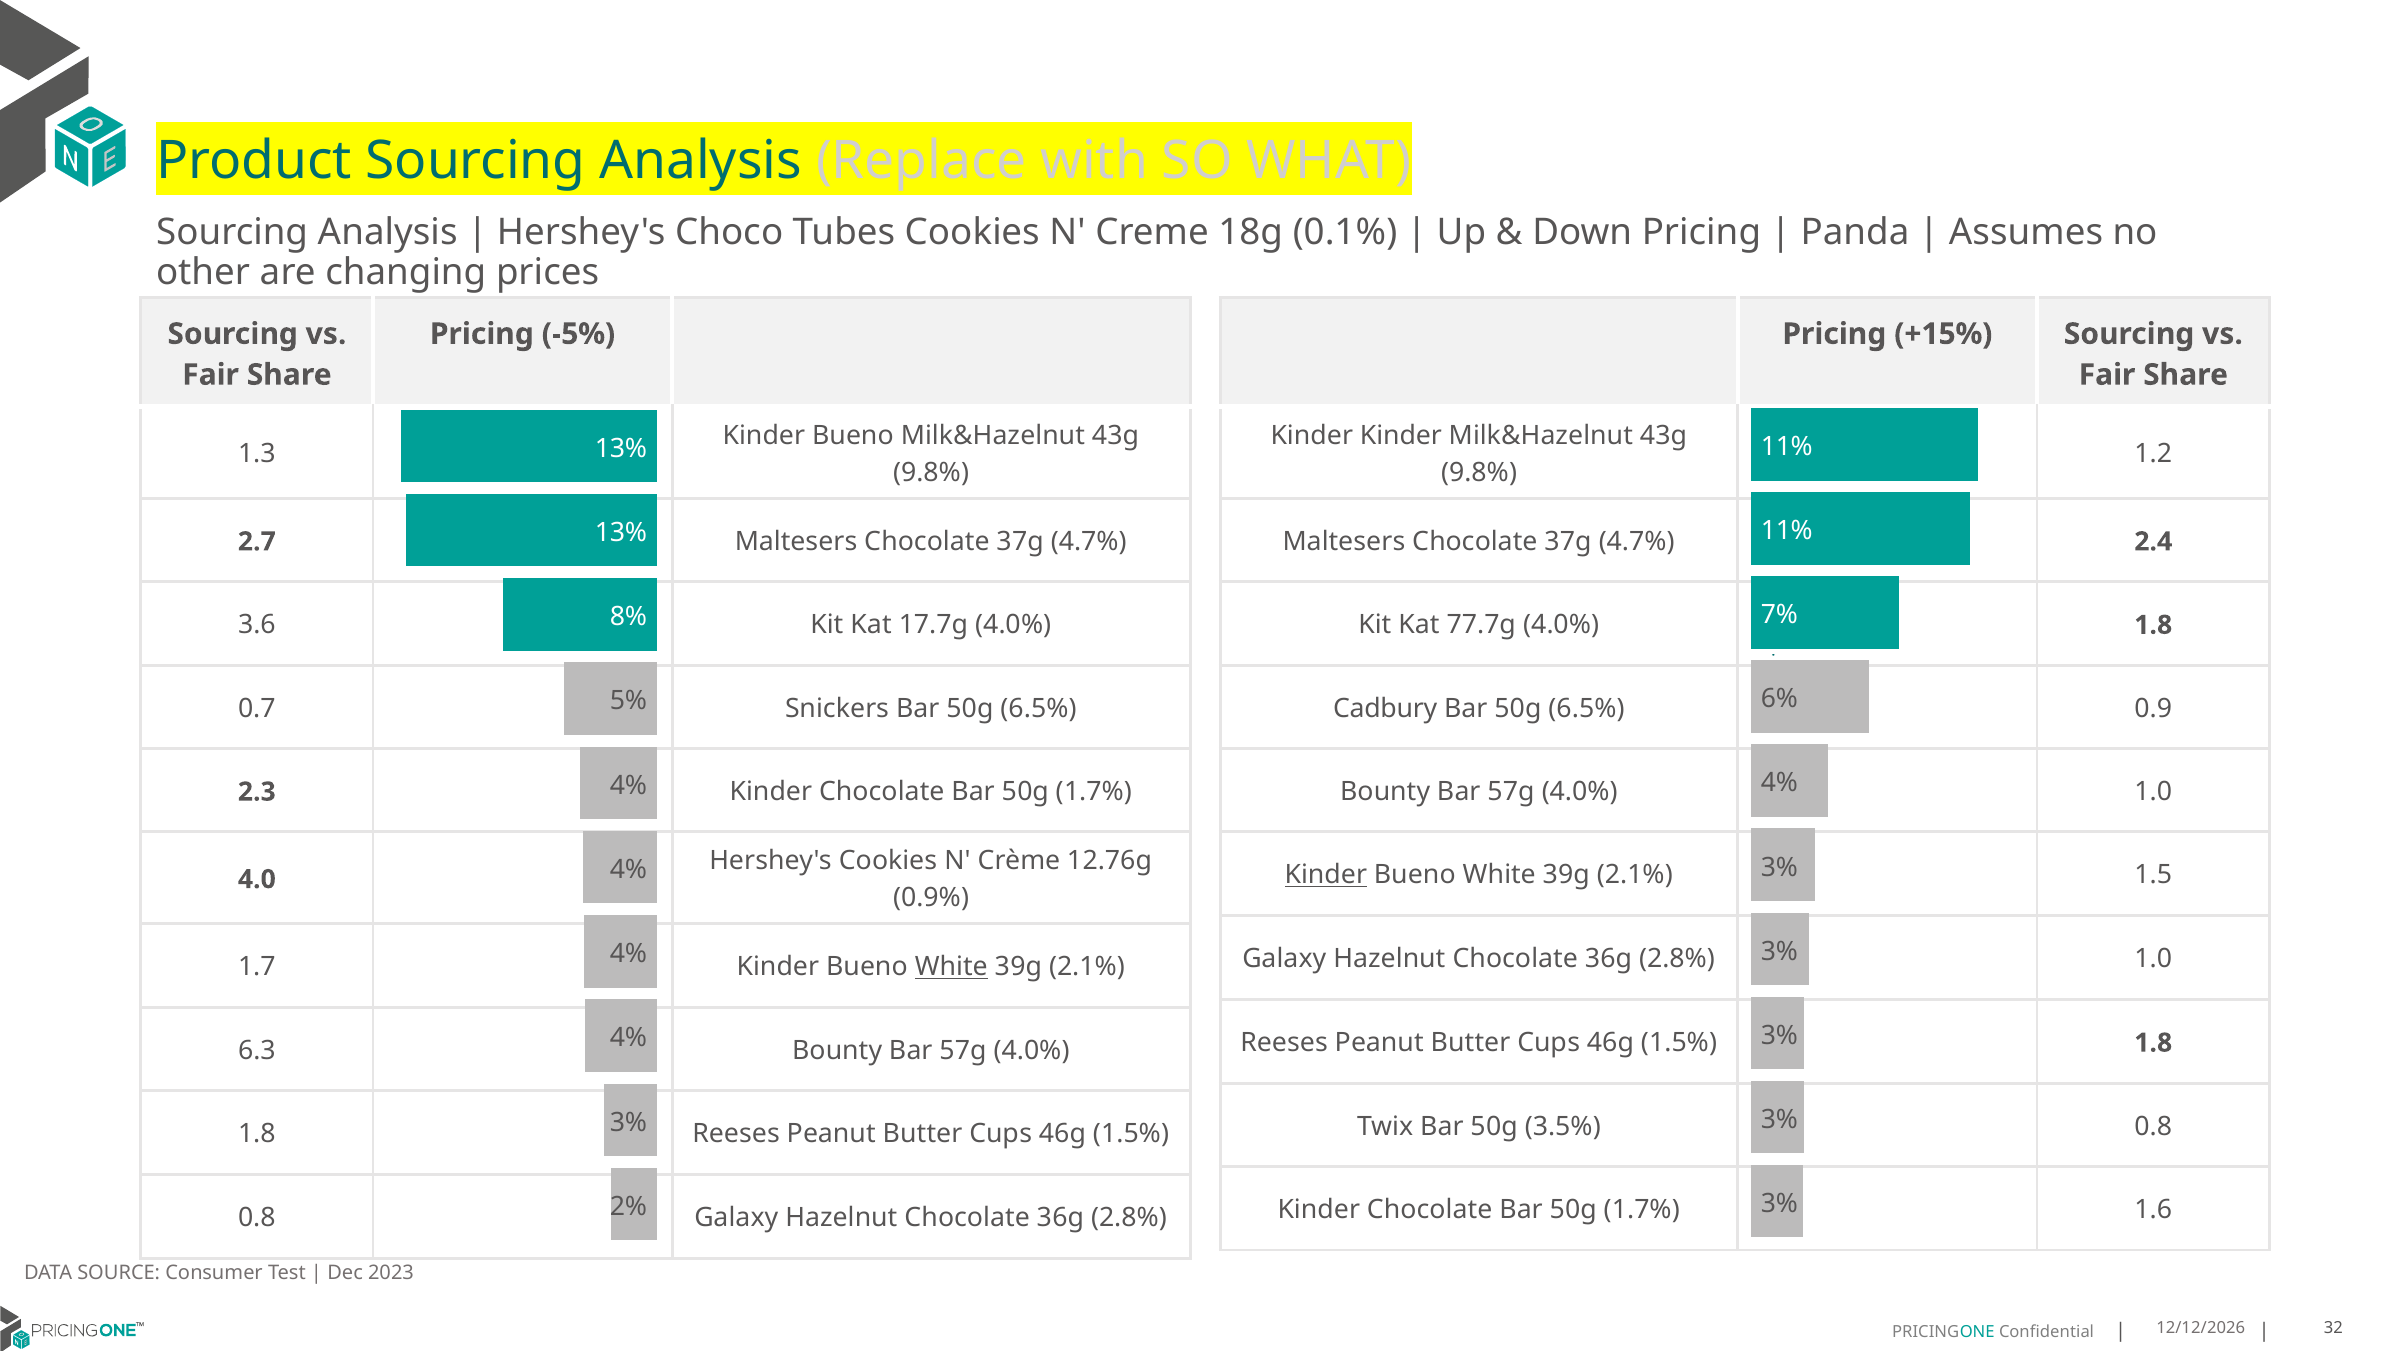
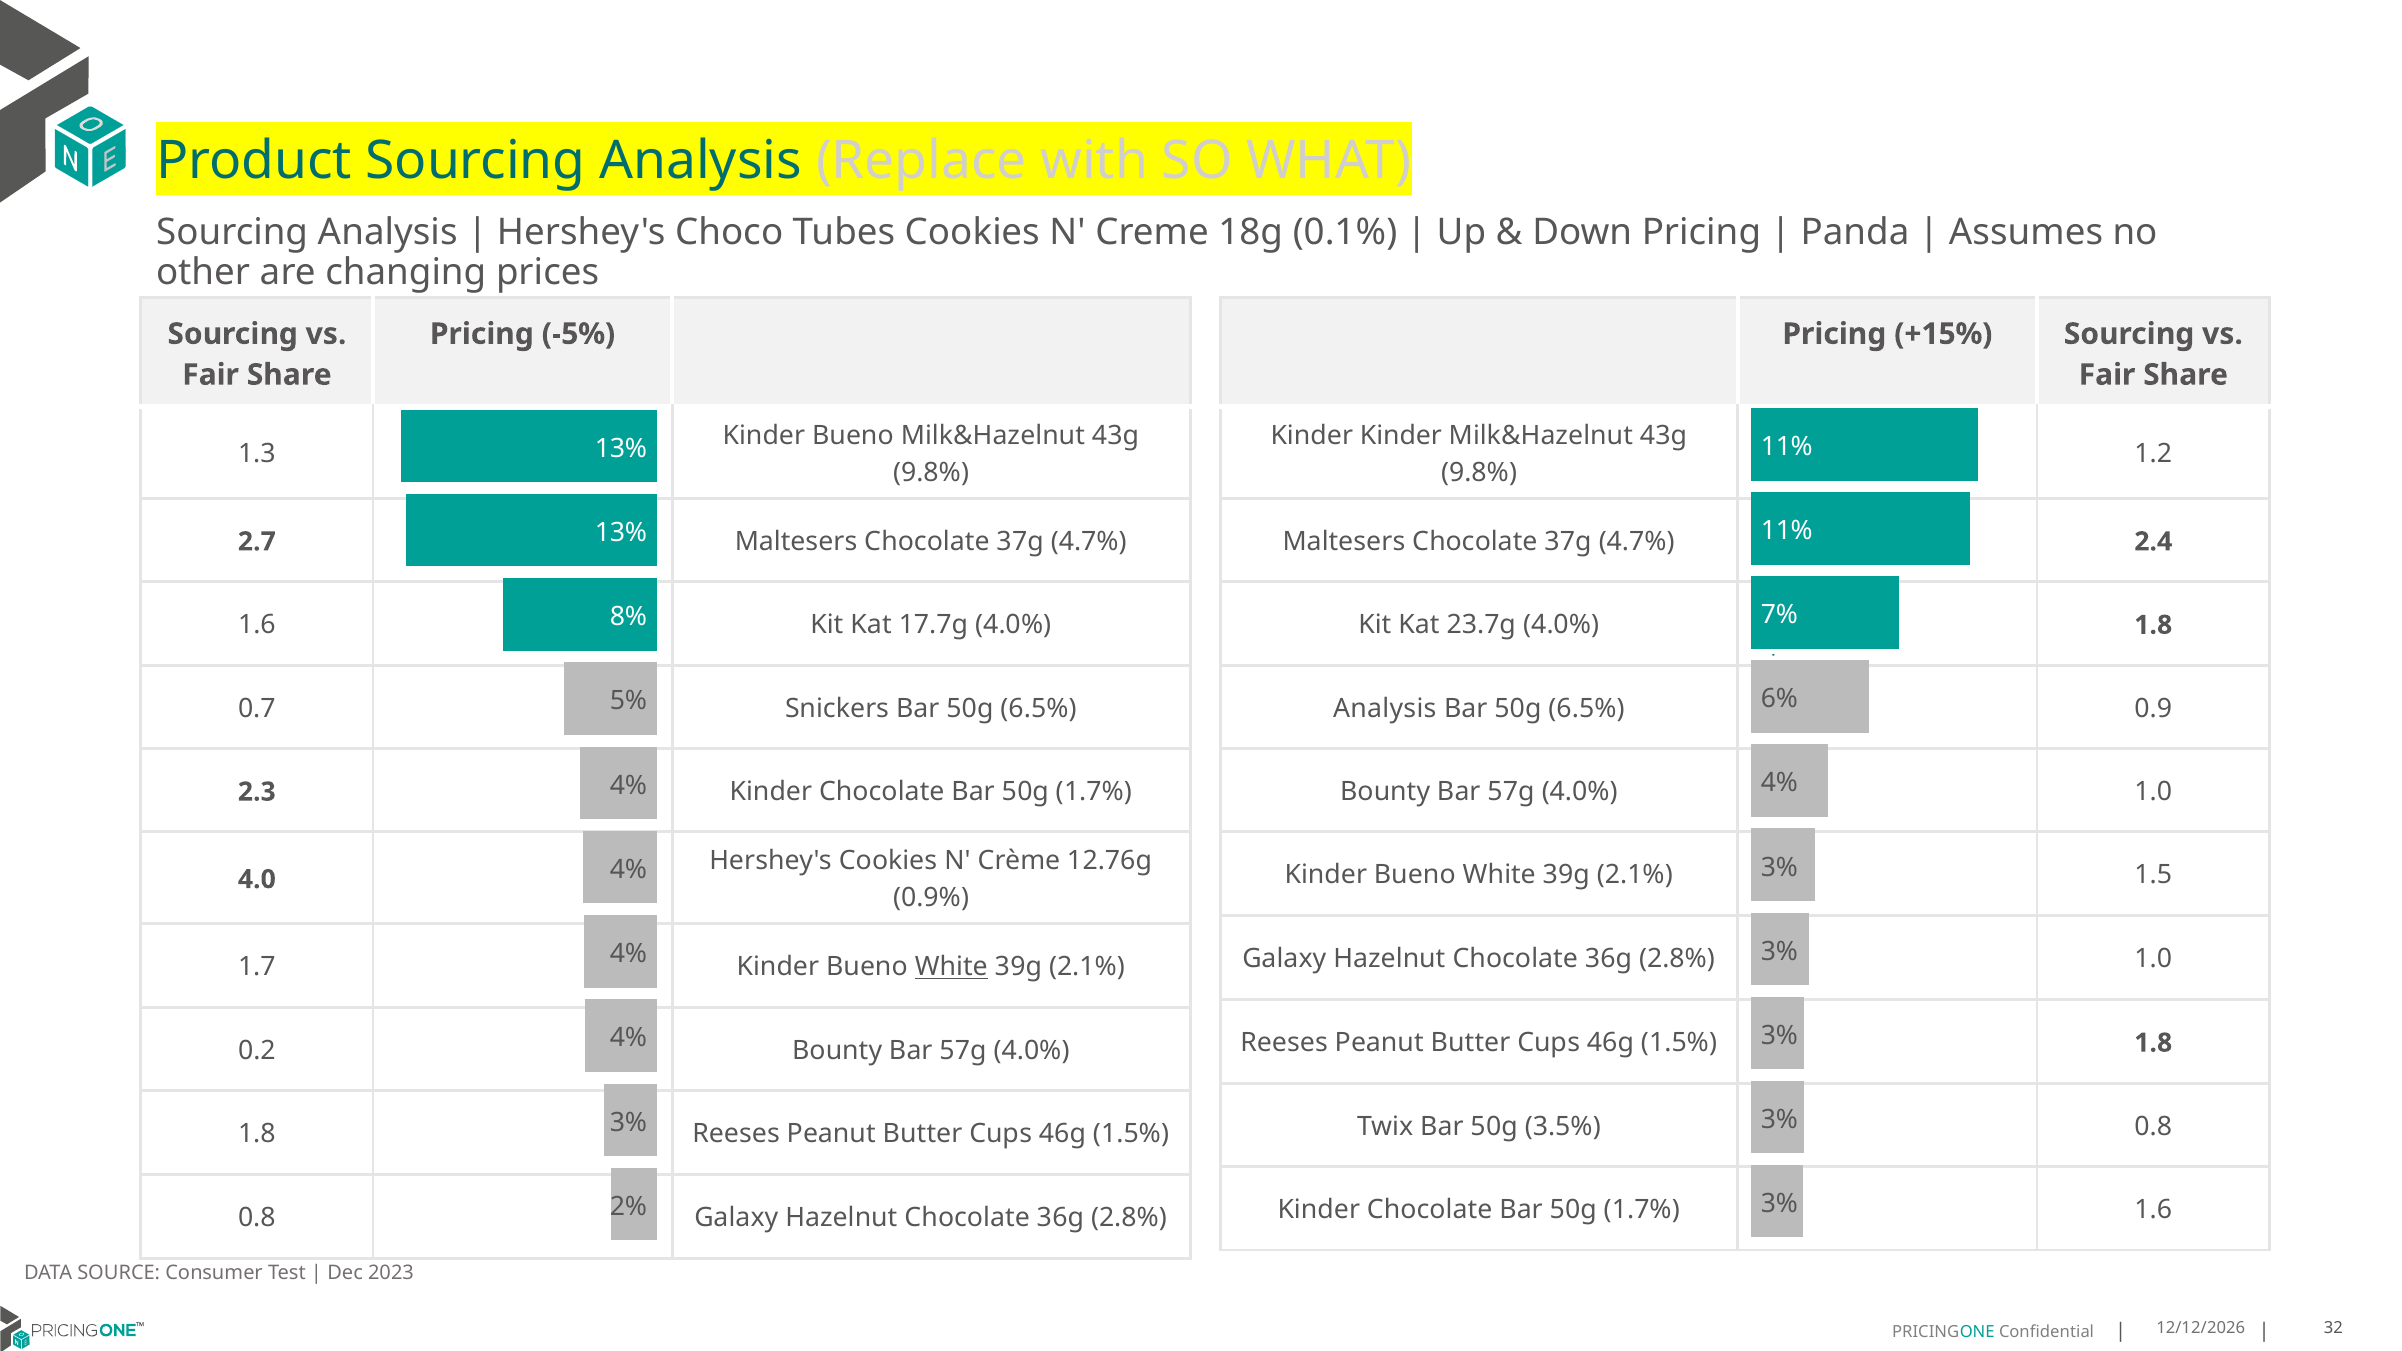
3.6: 3.6 -> 1.6 (257, 625)
77.7g: 77.7g -> 23.7g (1481, 625)
Cadbury: Cadbury -> Analysis (1385, 708)
Kinder underline: present -> none (1326, 875)
6.3: 6.3 -> 0.2 (257, 1051)
